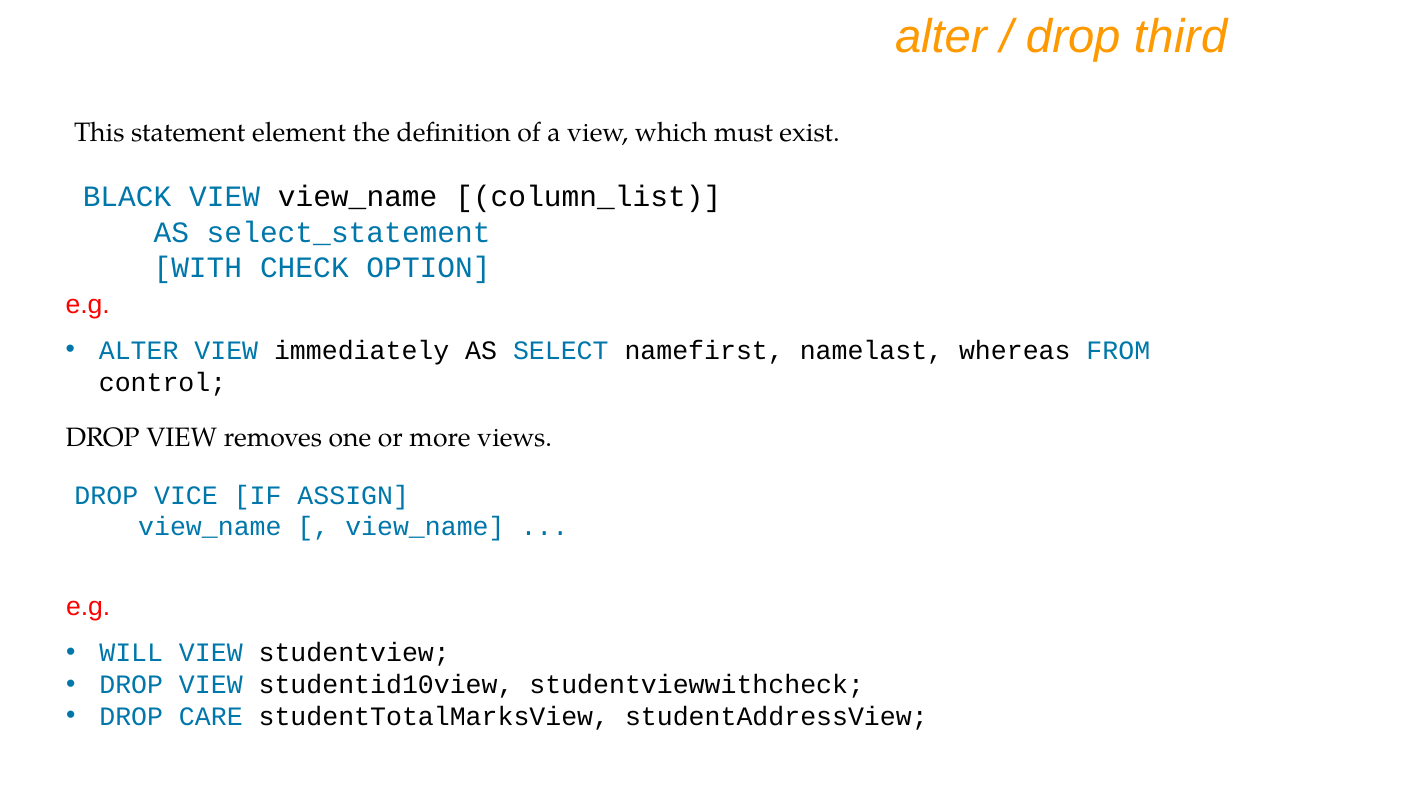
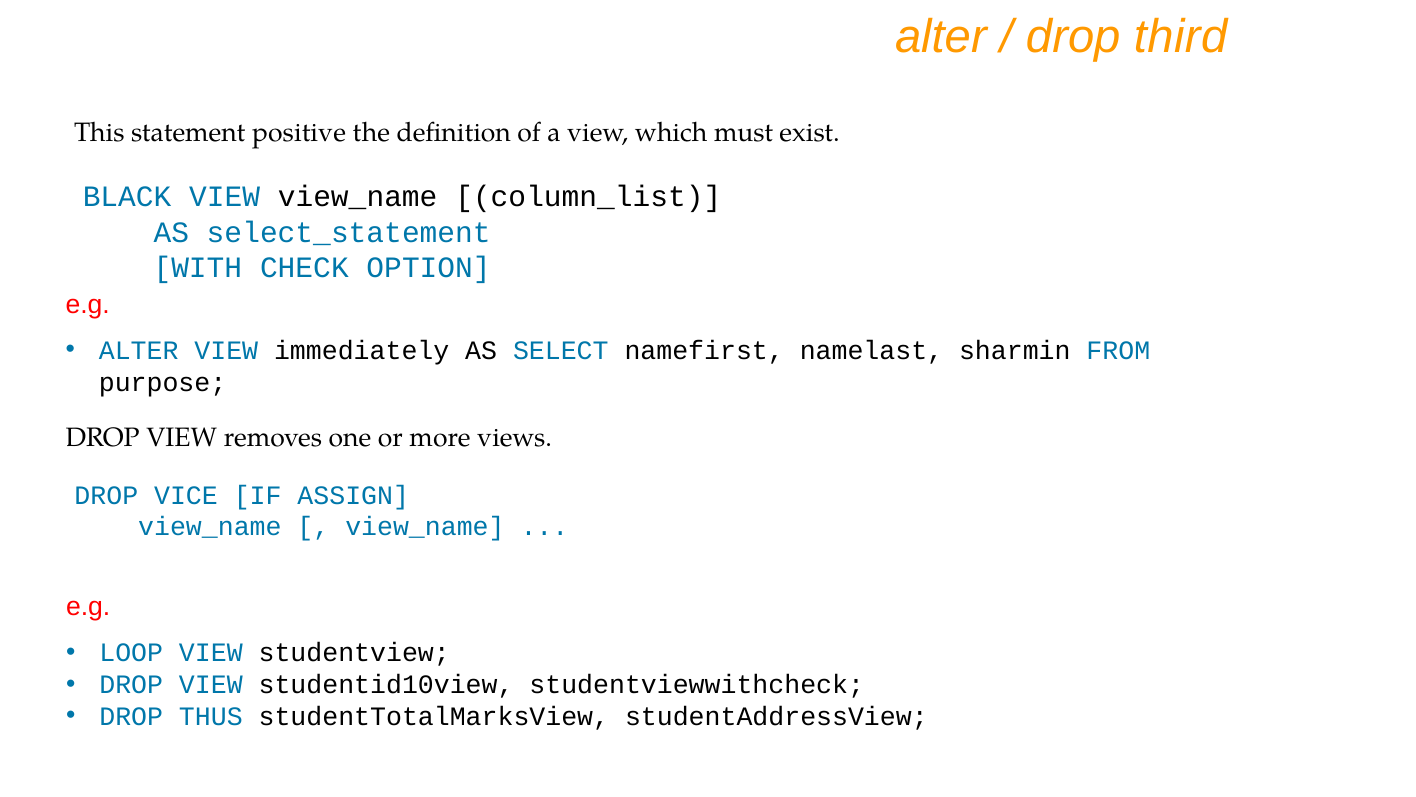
element: element -> positive (299, 133)
whereas: whereas -> sharmin (1015, 350)
control: control -> purpose (163, 382)
WILL: WILL -> LOOP (131, 652)
CARE: CARE -> THUS (211, 716)
